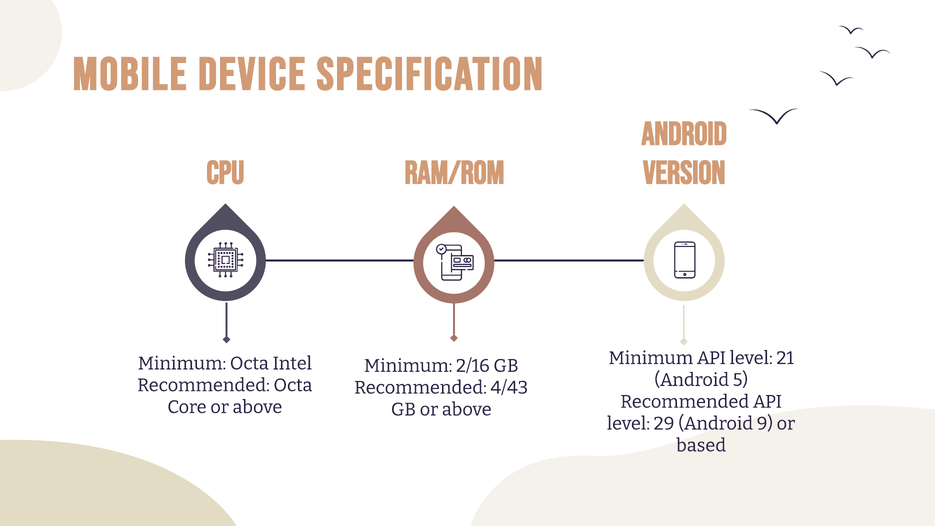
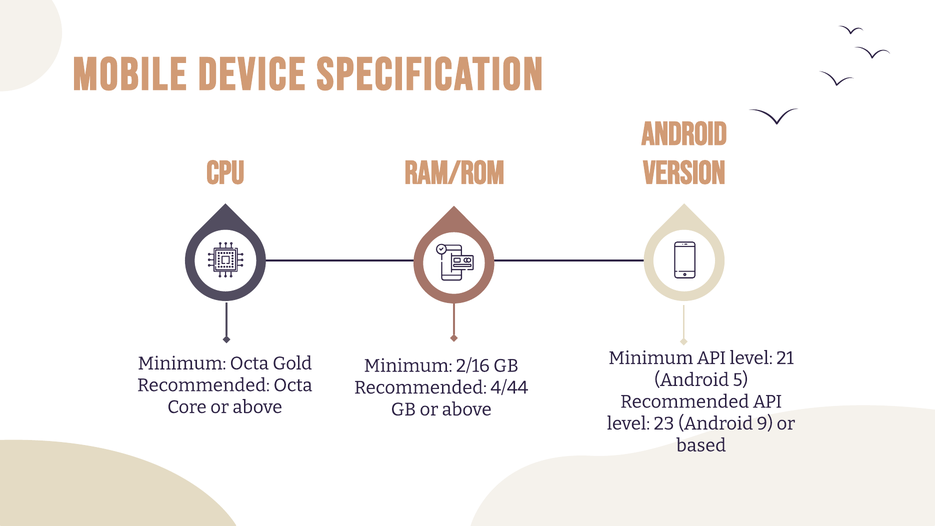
Intel: Intel -> Gold (292, 363)
4/43: 4/43 -> 4/44 (509, 388)
29: 29 -> 23 (664, 424)
